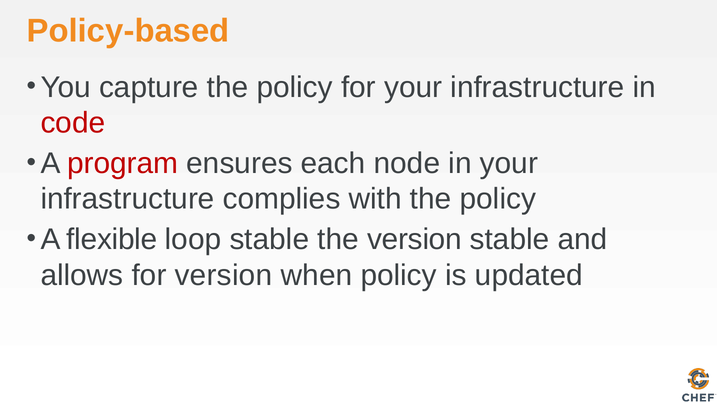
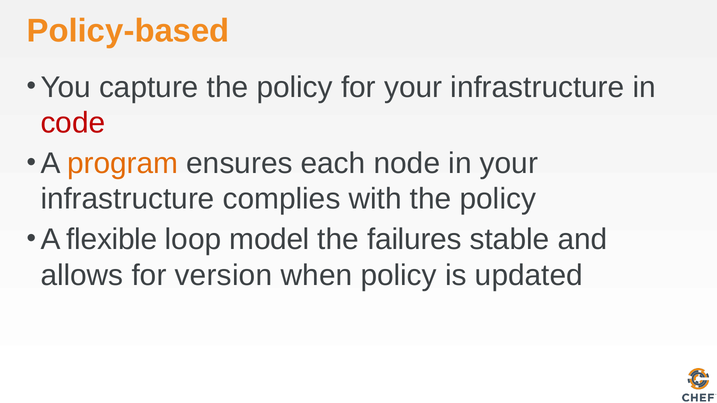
program colour: red -> orange (123, 163)
loop stable: stable -> model (269, 240)
the version: version -> failures (414, 240)
